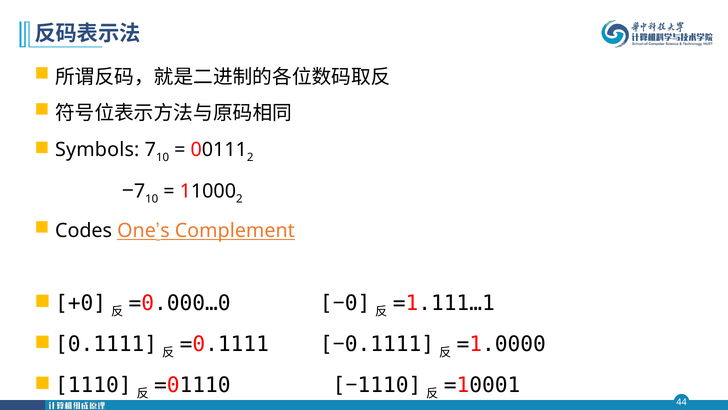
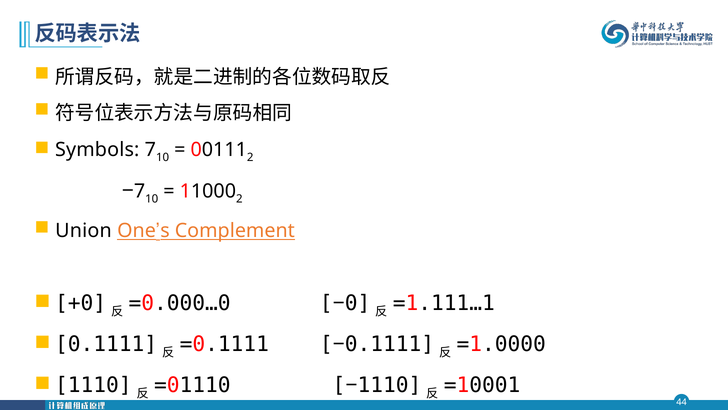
Codes: Codes -> Union (83, 230)
